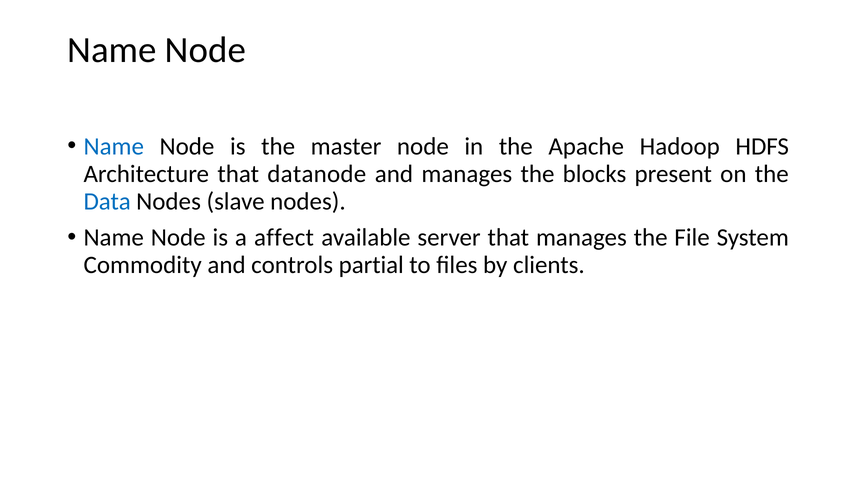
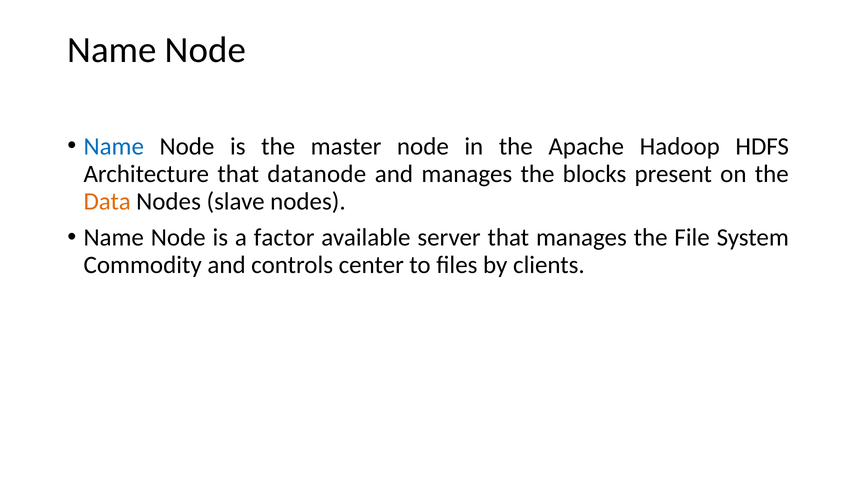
Data colour: blue -> orange (107, 201)
affect: affect -> factor (284, 238)
partial: partial -> center (371, 265)
